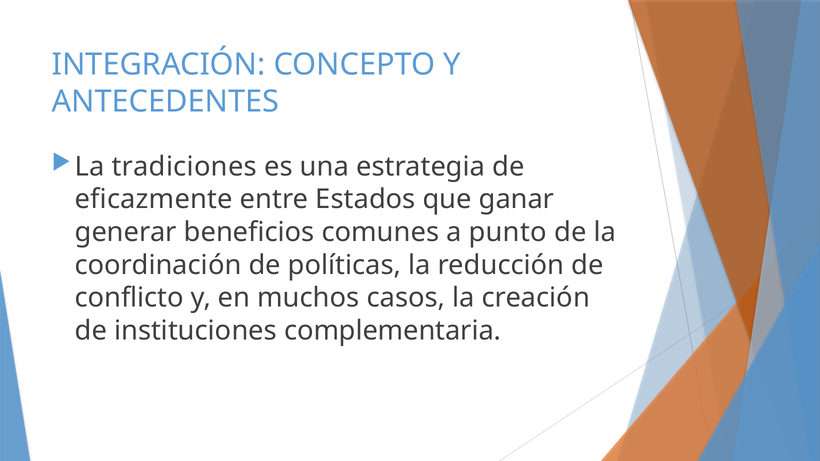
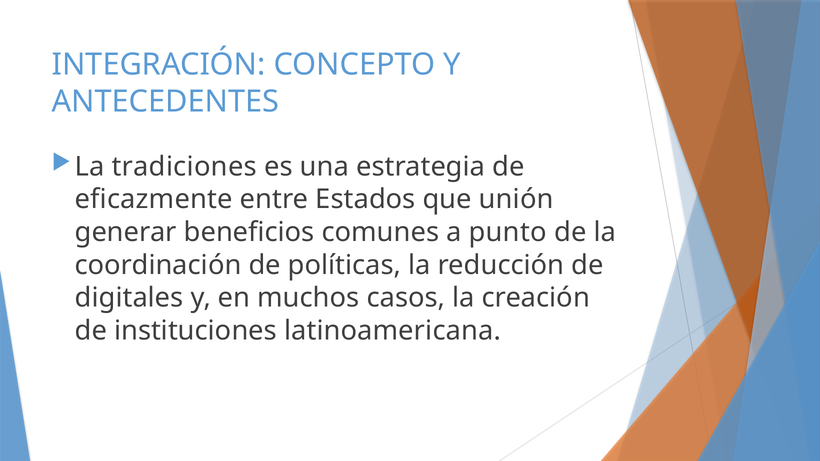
ganar: ganar -> unión (516, 200)
conflicto: conflicto -> digitales (129, 298)
complementaria: complementaria -> latinoamericana (392, 331)
